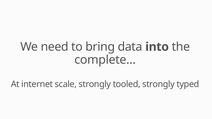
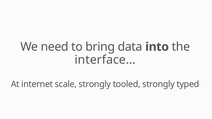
complete…: complete… -> interface… (105, 60)
